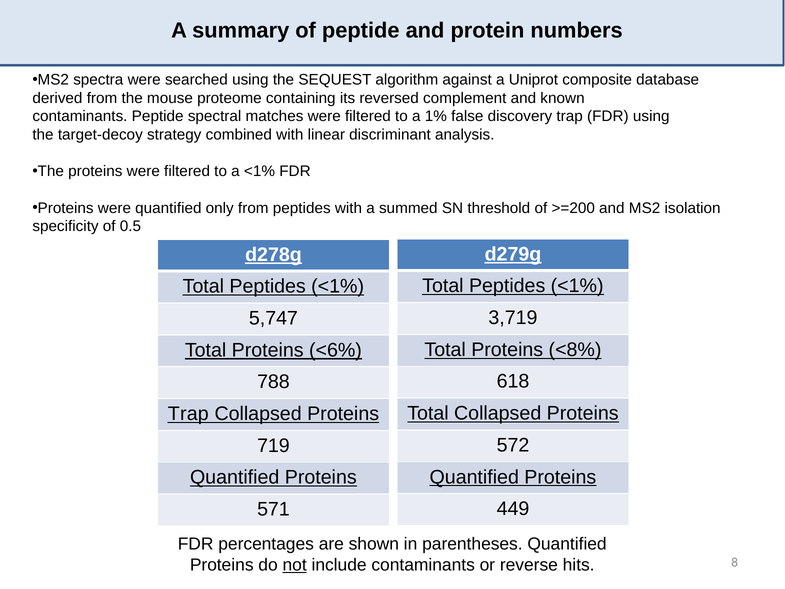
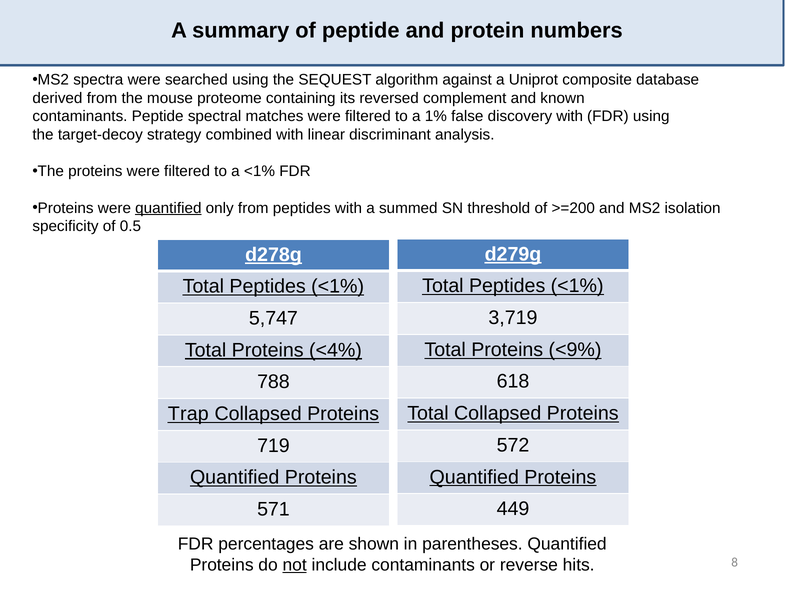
discovery trap: trap -> with (570, 116)
quantified underline: none -> present (168, 208)
<8%: <8% -> <9% (575, 349)
<6%: <6% -> <4% (335, 350)
